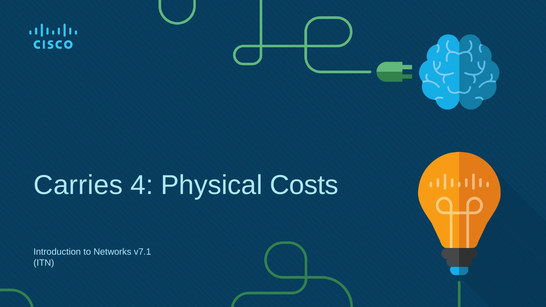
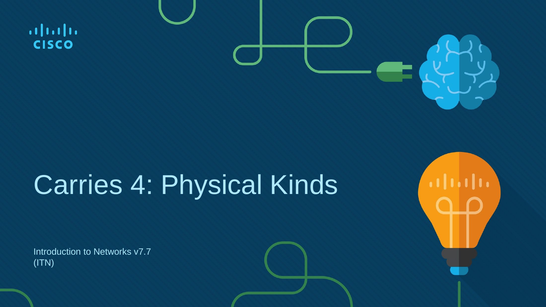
Costs: Costs -> Kinds (304, 185)
v7.1: v7.1 -> v7.7 (142, 252)
